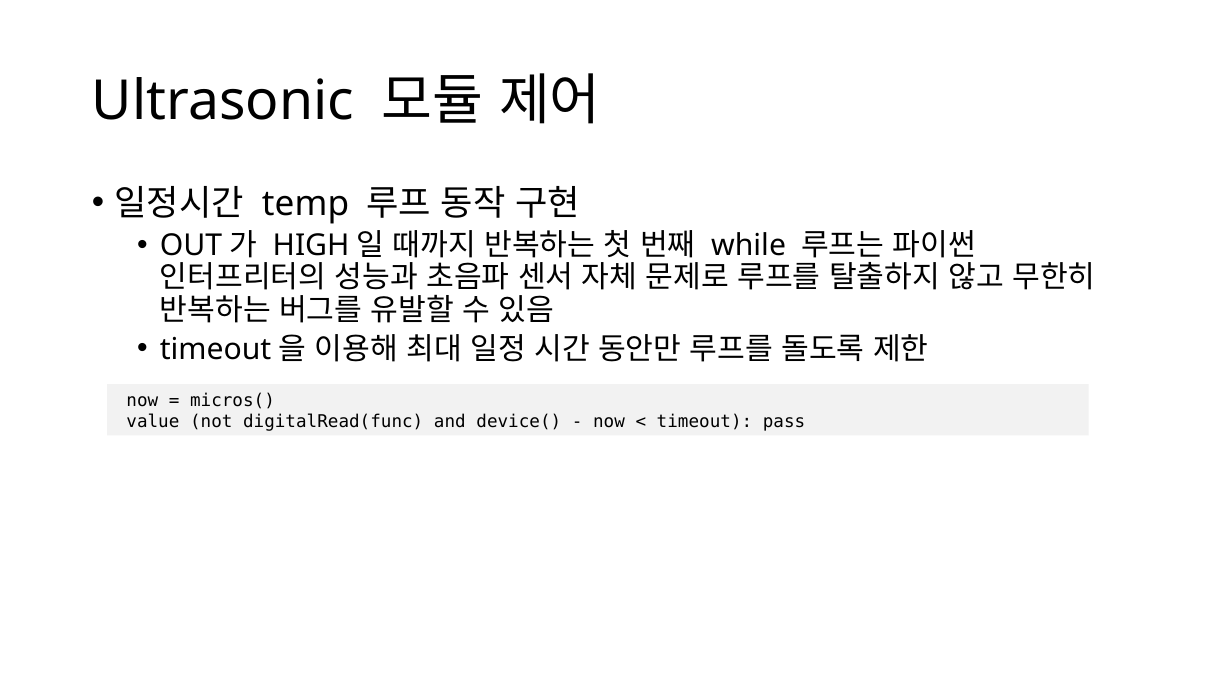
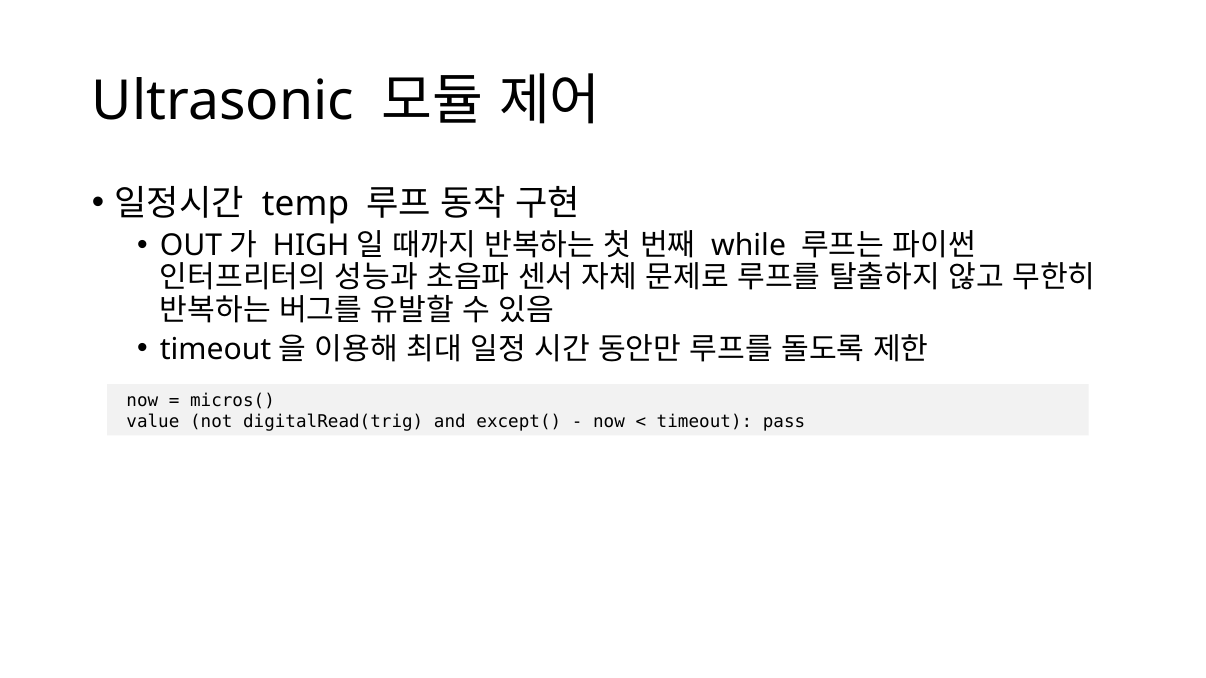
digitalRead(func: digitalRead(func -> digitalRead(trig (333, 422)
device(: device( -> except( (519, 422)
